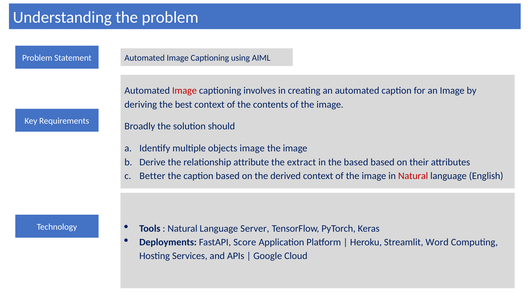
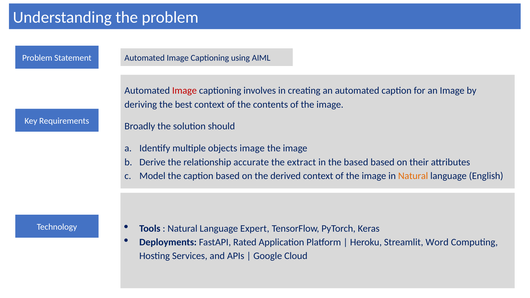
attribute: attribute -> accurate (251, 162)
Better: Better -> Model (152, 176)
Natural colour: red -> orange (413, 176)
Server: Server -> Expert (255, 228)
Score: Score -> Rated (245, 242)
